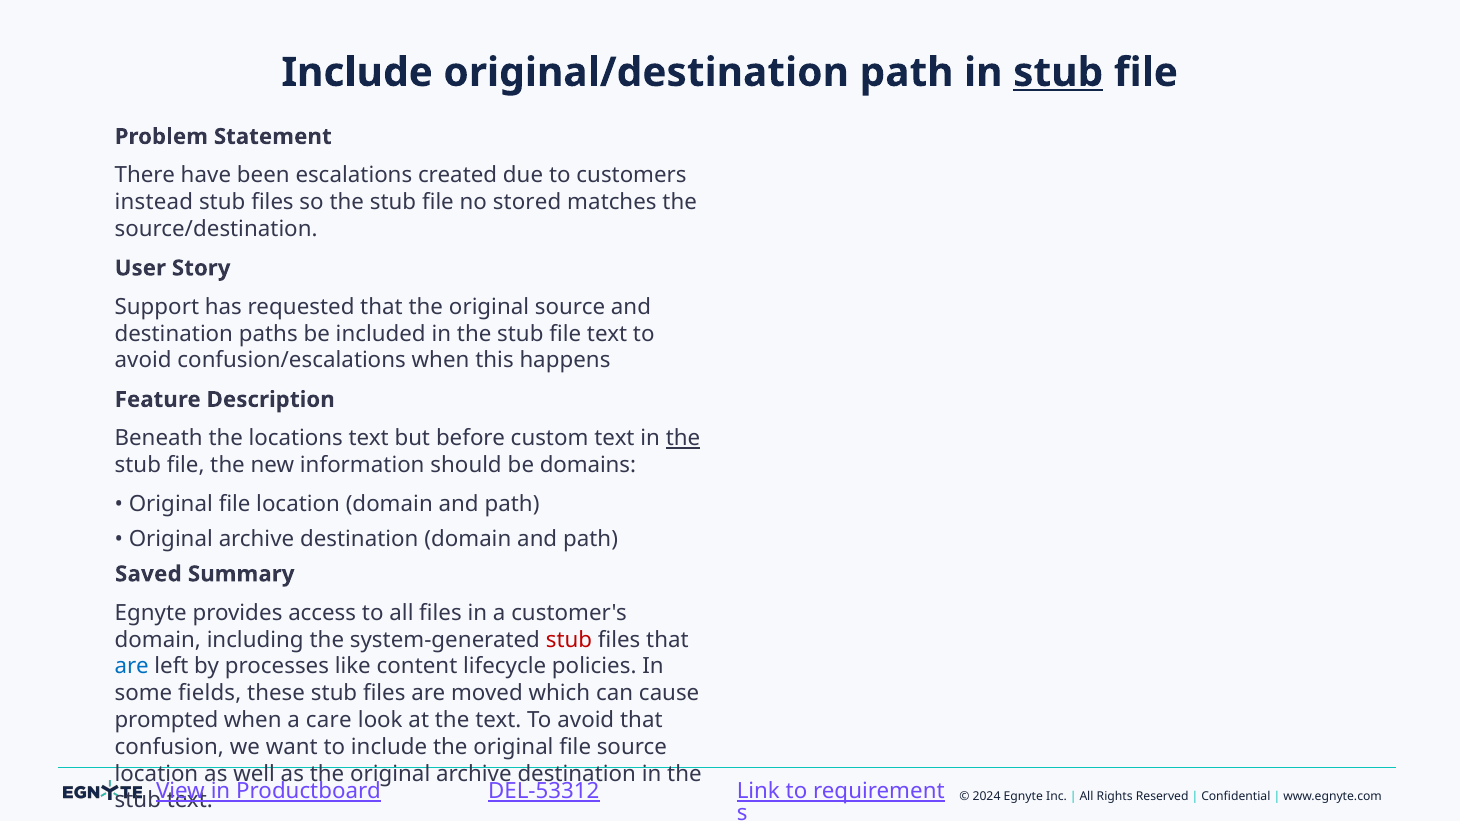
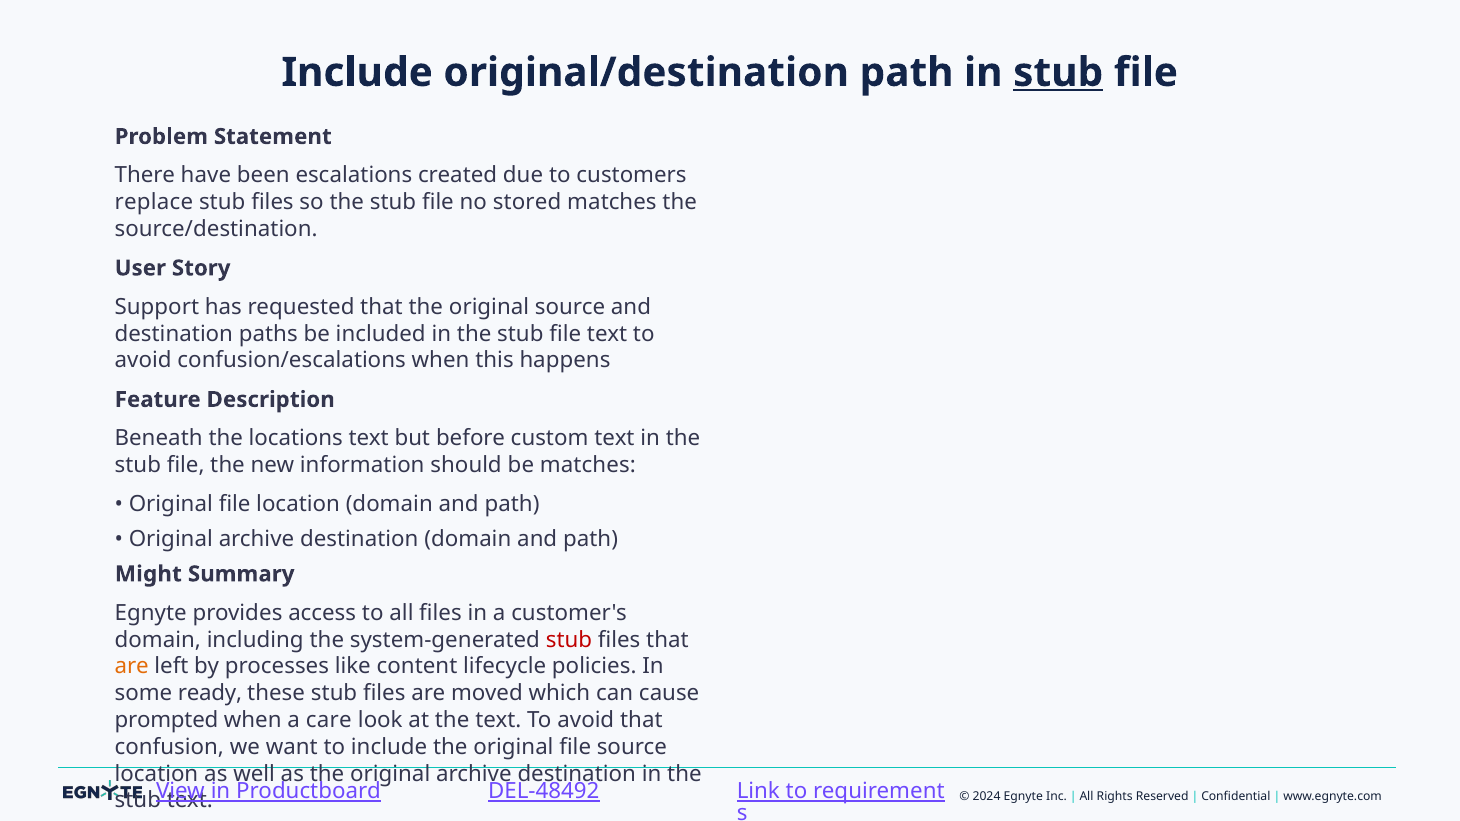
instead: instead -> replace (154, 202)
the underline: present -> none (683, 439)
be domains: domains -> matches (588, 465)
Saved: Saved -> Might (148, 574)
are colour: blue -> orange (132, 667)
fields: fields -> ready (210, 694)
DEL-53312: DEL-53312 -> DEL-48492 (544, 791)
